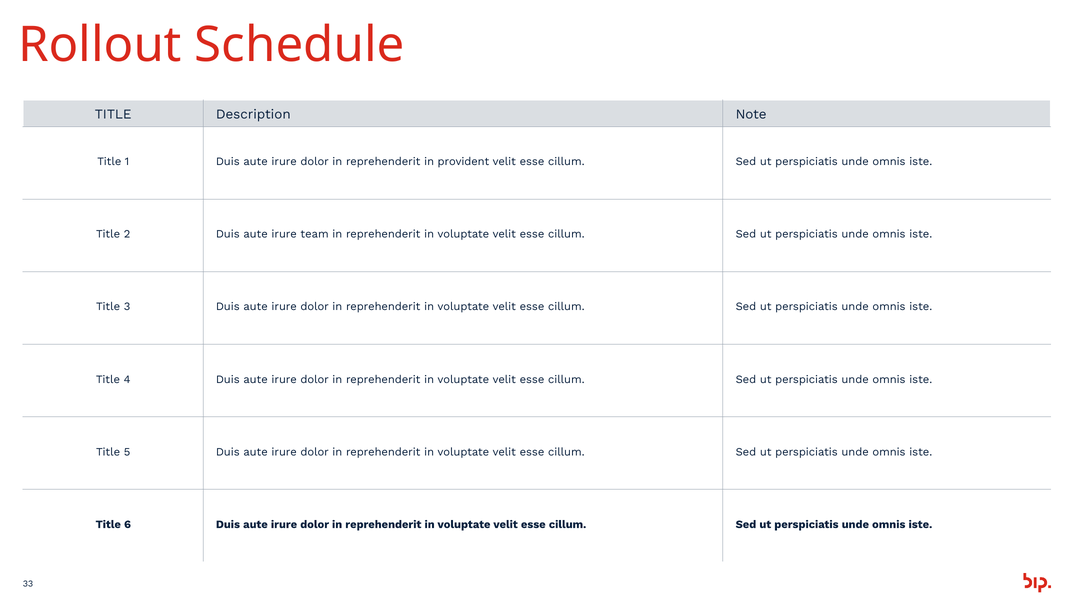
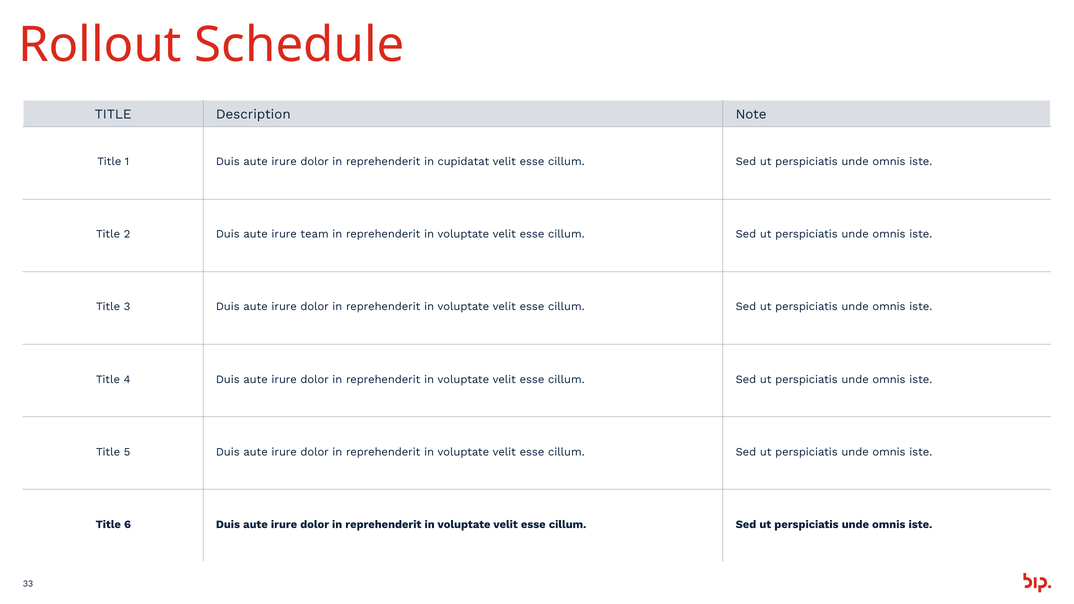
provident: provident -> cupidatat (463, 162)
